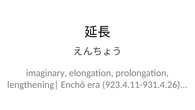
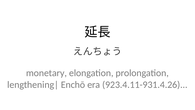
imaginary: imaginary -> monetary (46, 73)
